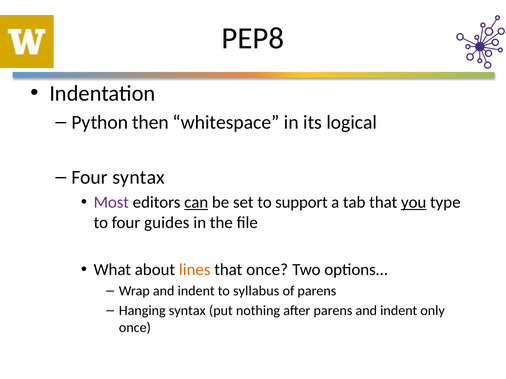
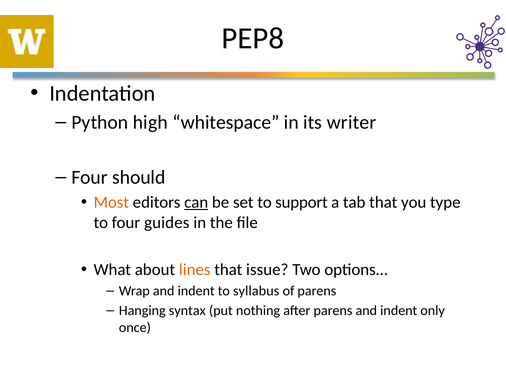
then: then -> high (150, 123)
logical: logical -> writer (352, 123)
Four syntax: syntax -> should (139, 178)
Most colour: purple -> orange (111, 203)
you underline: present -> none (414, 203)
that once: once -> issue (267, 270)
